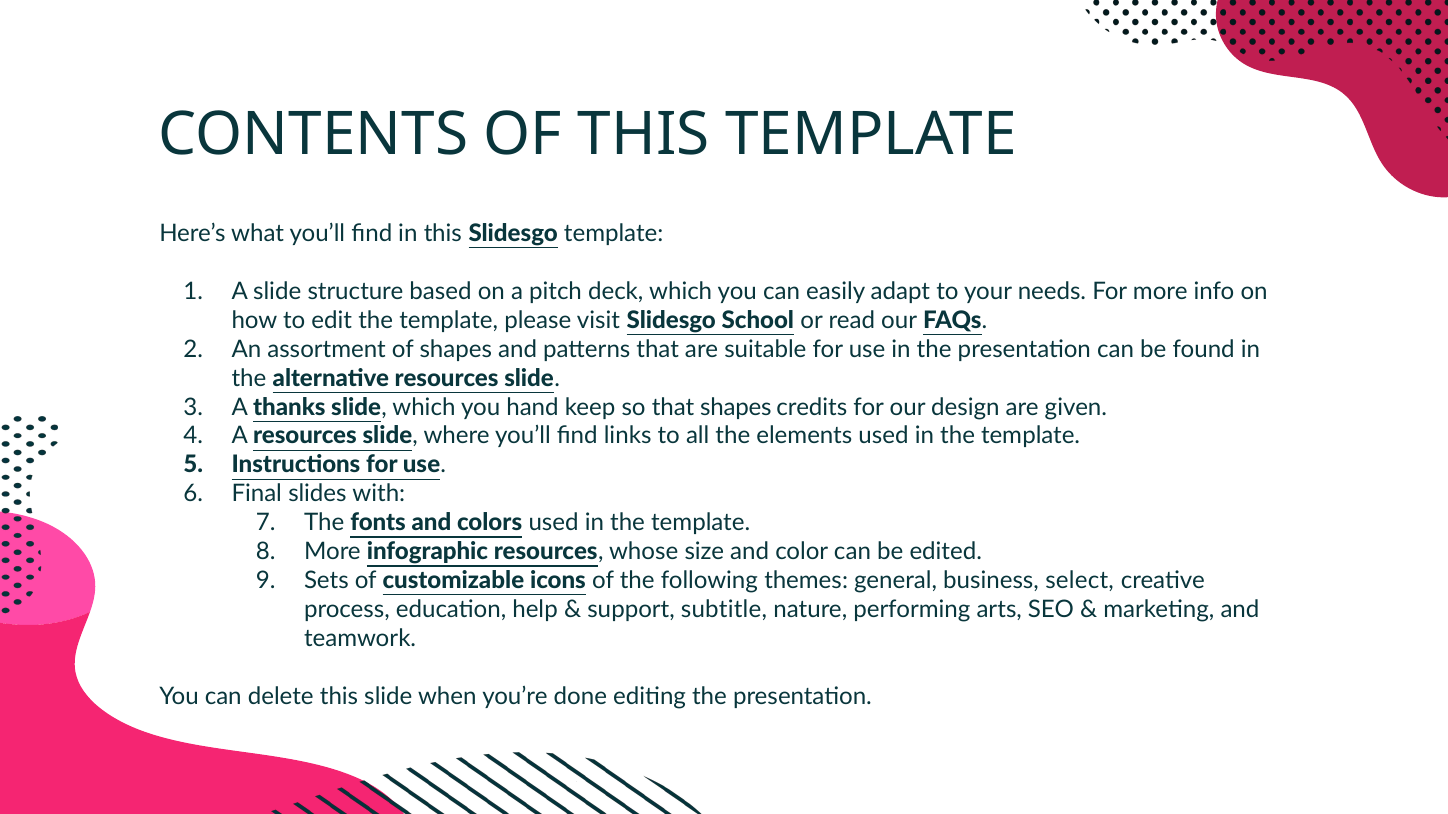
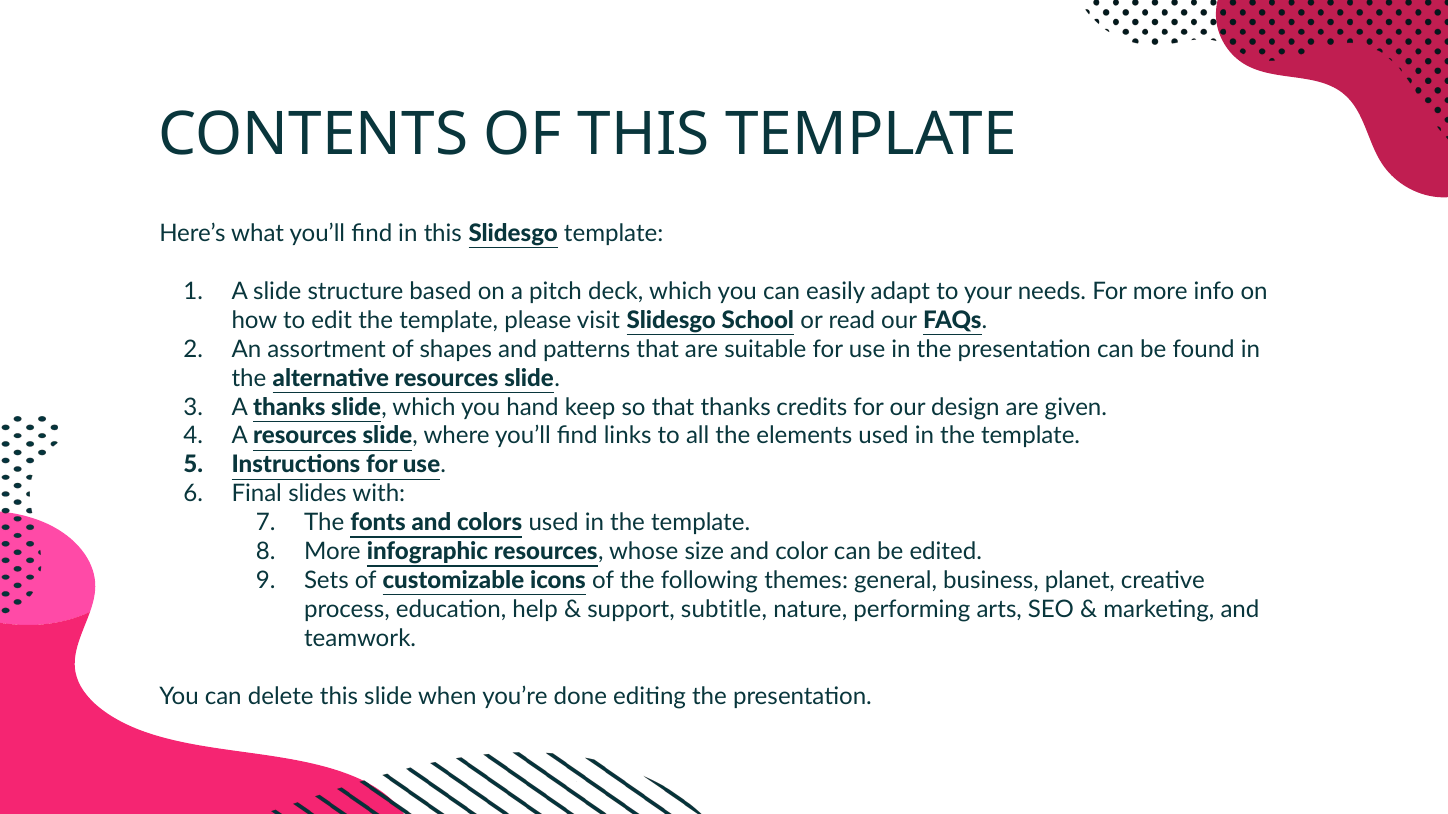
that shapes: shapes -> thanks (736, 407)
select: select -> planet (1080, 581)
